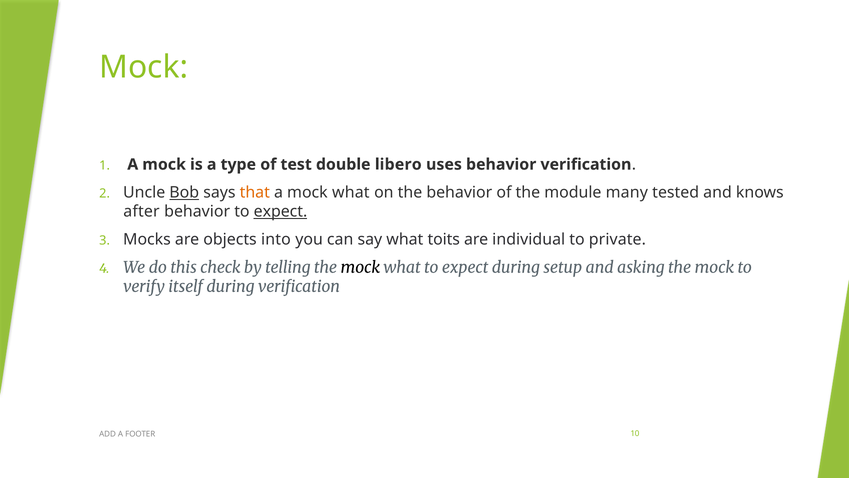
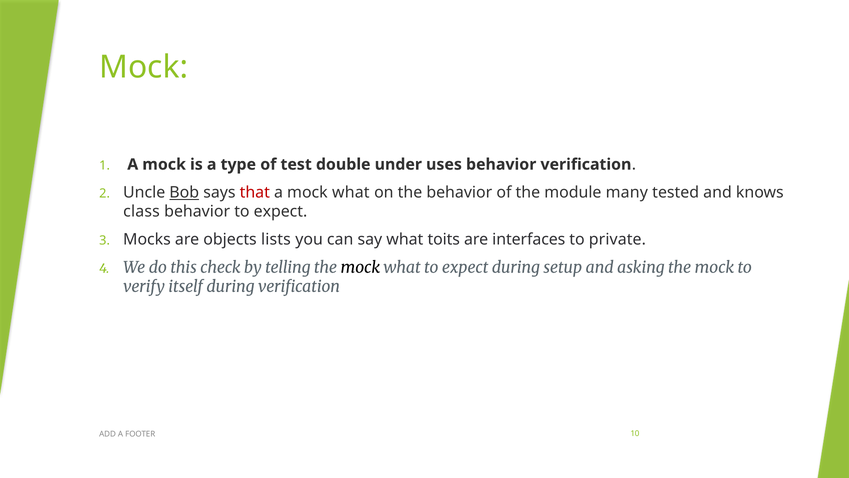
libero: libero -> under (398, 164)
that colour: orange -> red (255, 192)
after: after -> class (142, 211)
expect underline: present -> none (281, 211)
into: into -> lists (276, 239)
individual: individual -> interfaces (529, 239)
